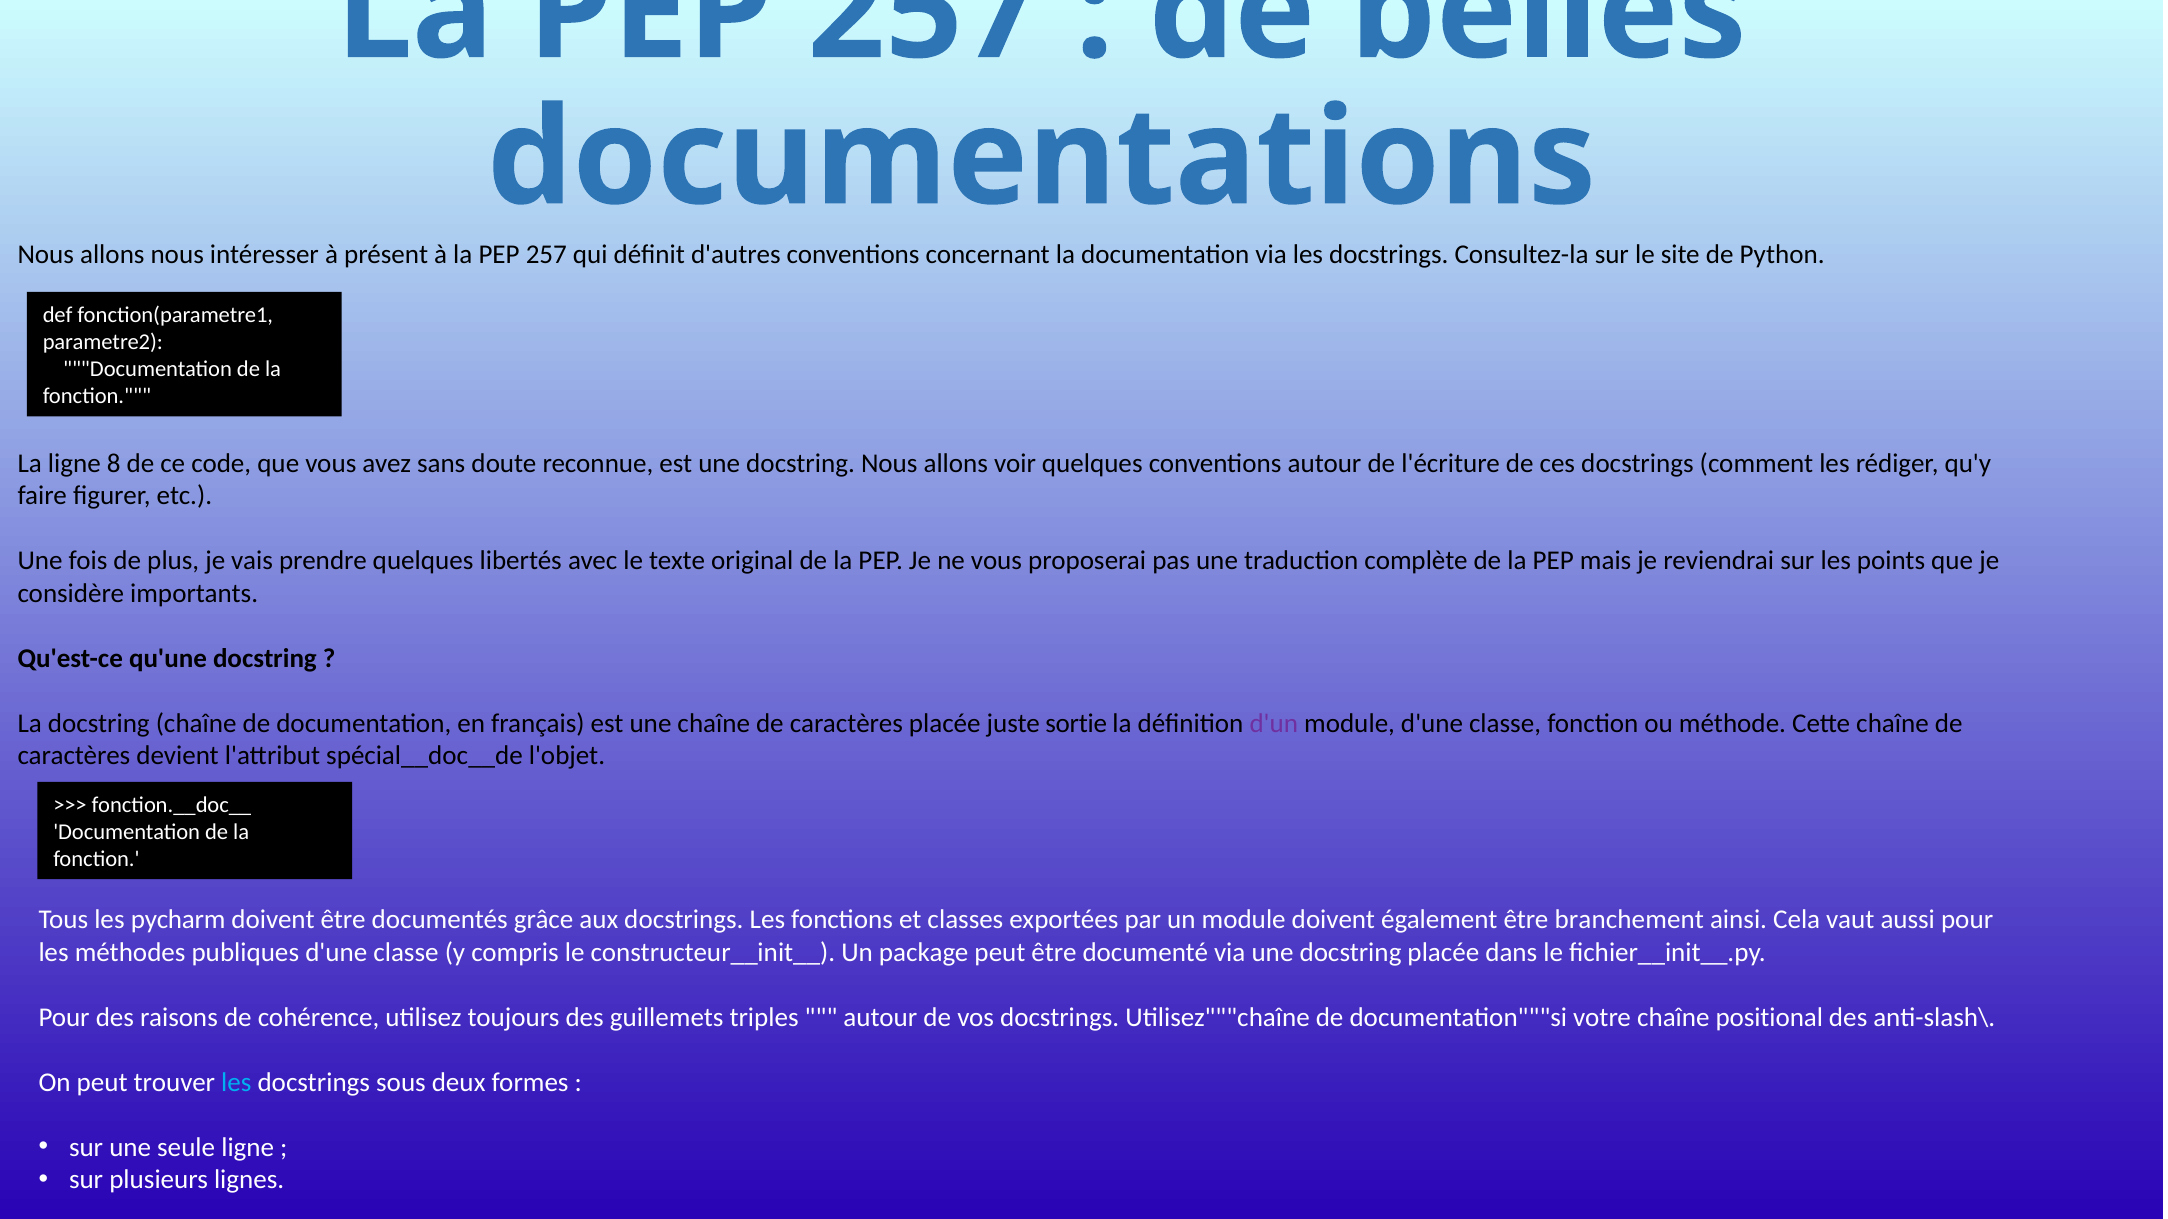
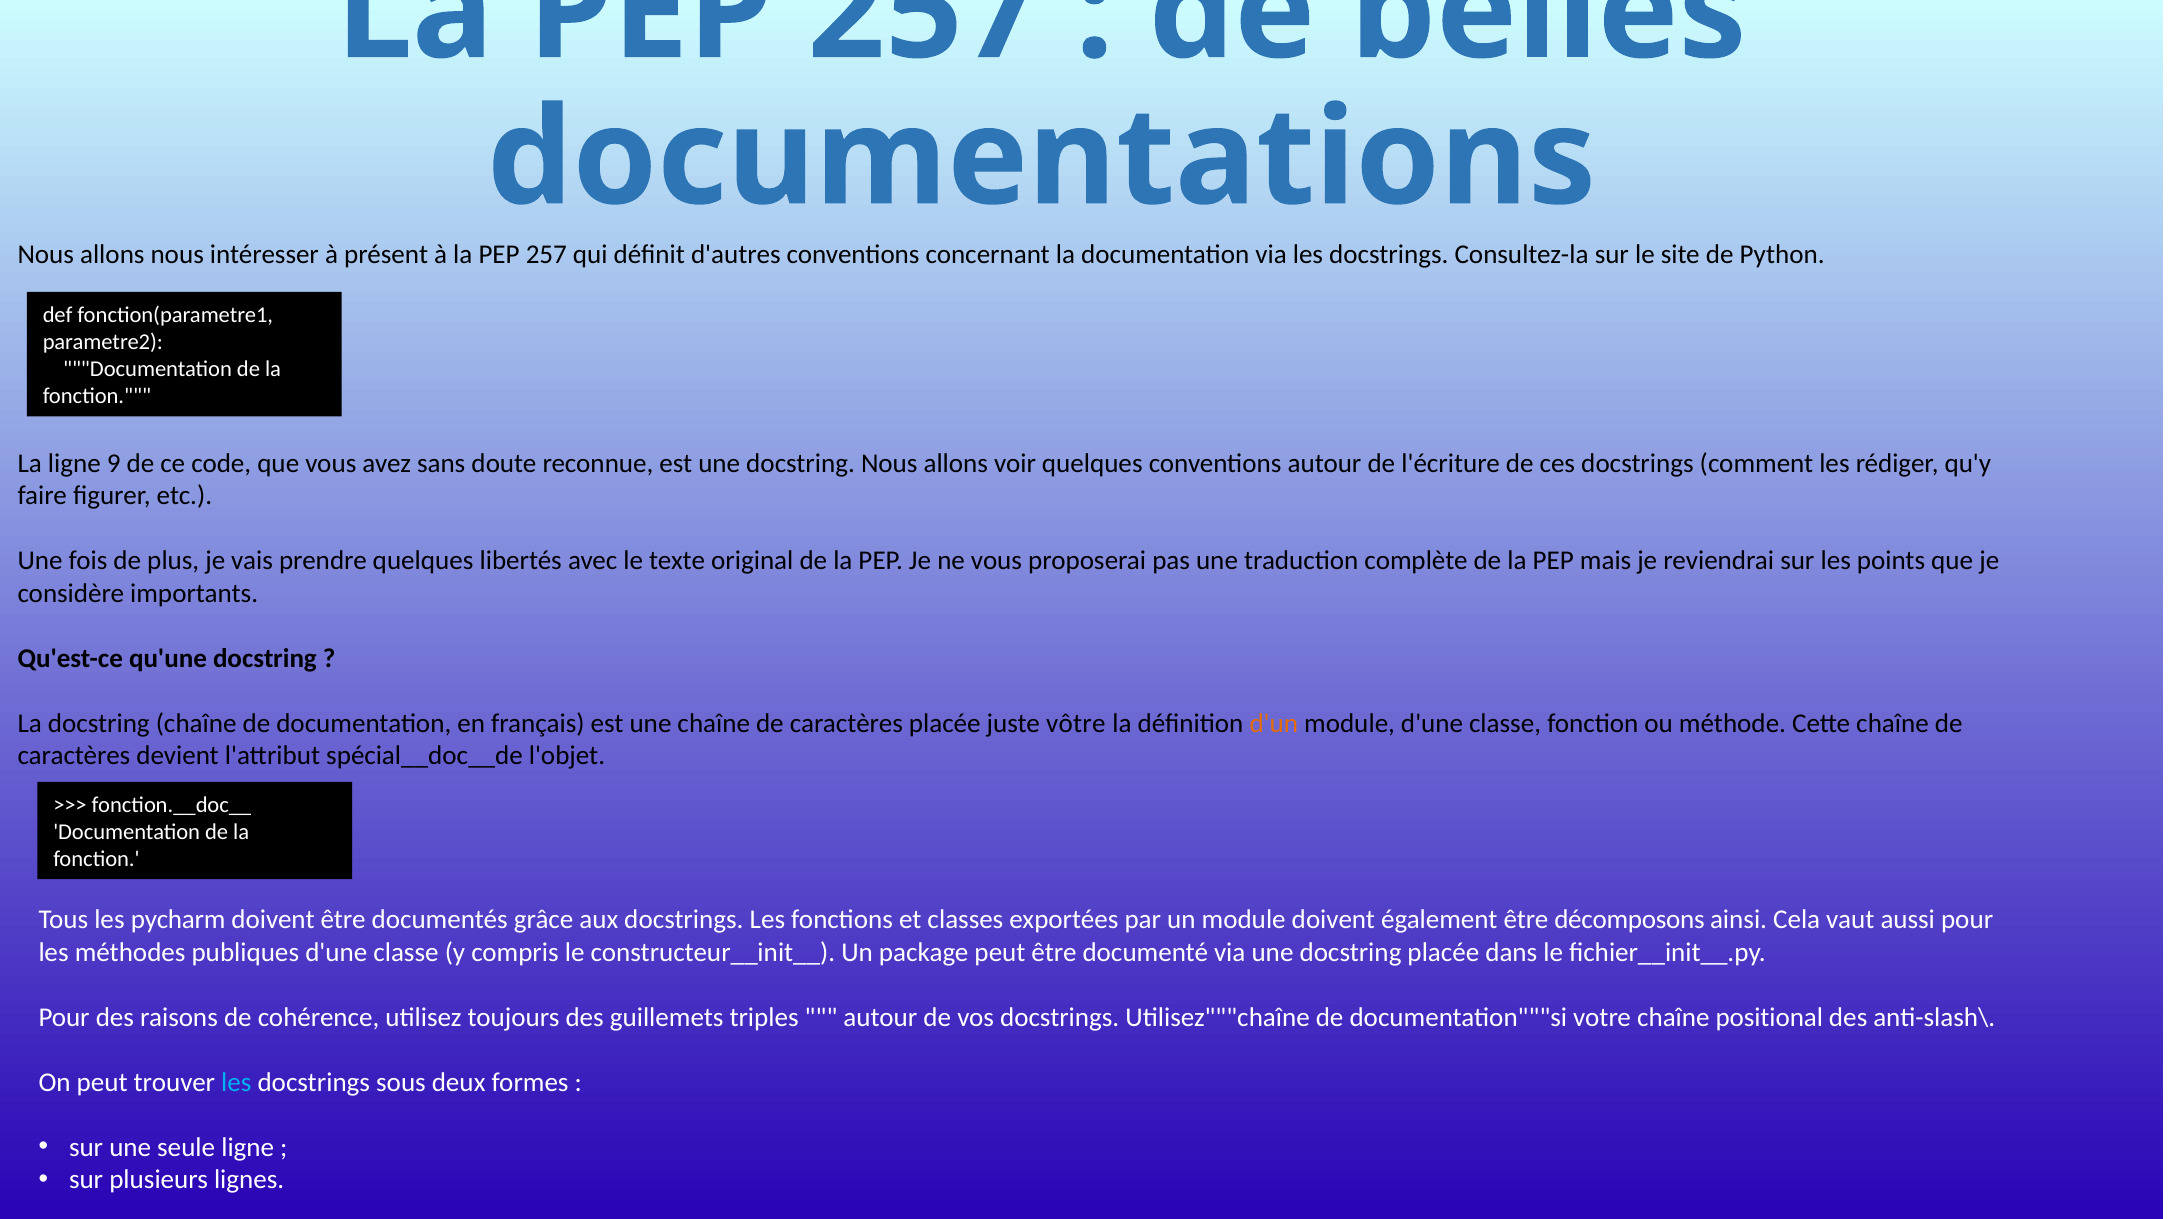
8: 8 -> 9 (114, 463)
sortie: sortie -> vôtre (1076, 724)
d'un colour: purple -> orange (1274, 724)
branchement: branchement -> décomposons (1629, 920)
